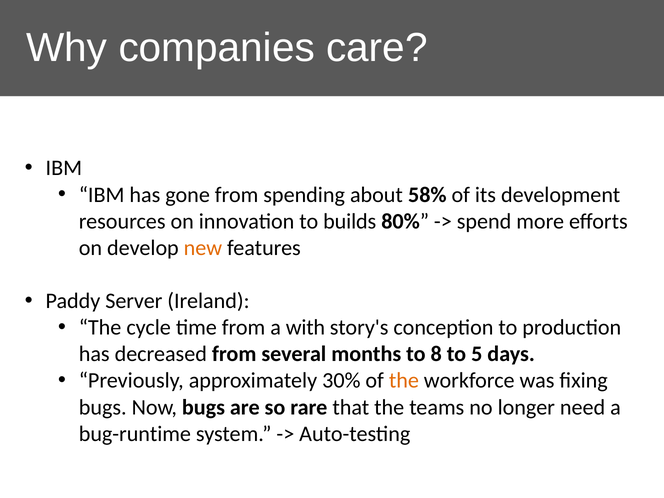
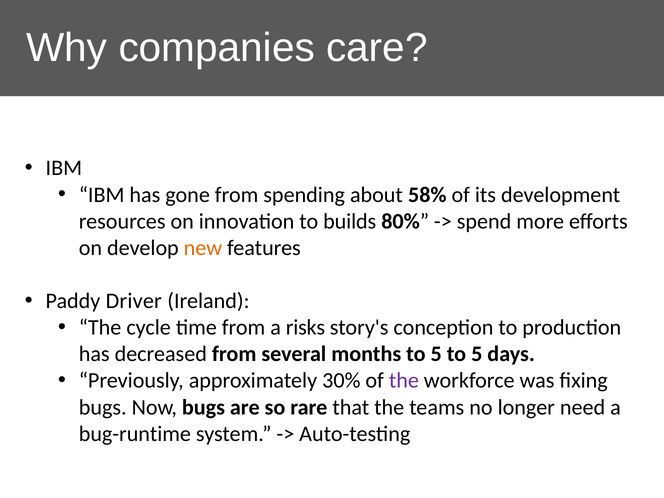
Server: Server -> Driver (134, 301)
with: with -> risks (305, 328)
months to 8: 8 -> 5 (436, 354)
the colour: orange -> purple (404, 381)
